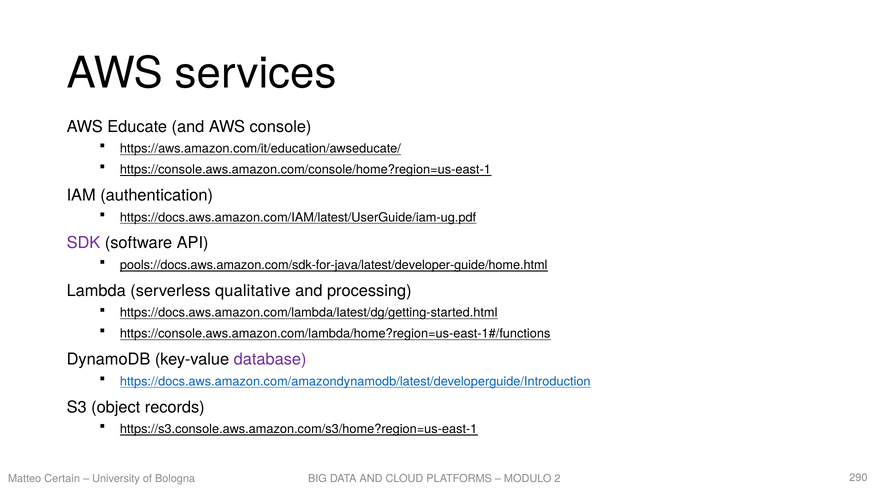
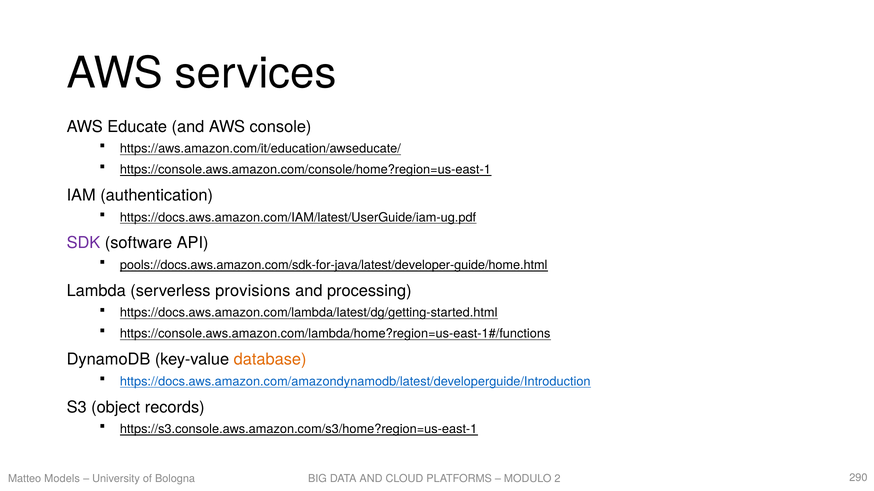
qualitative: qualitative -> provisions (253, 291)
database colour: purple -> orange (270, 360)
Certain: Certain -> Models (62, 479)
